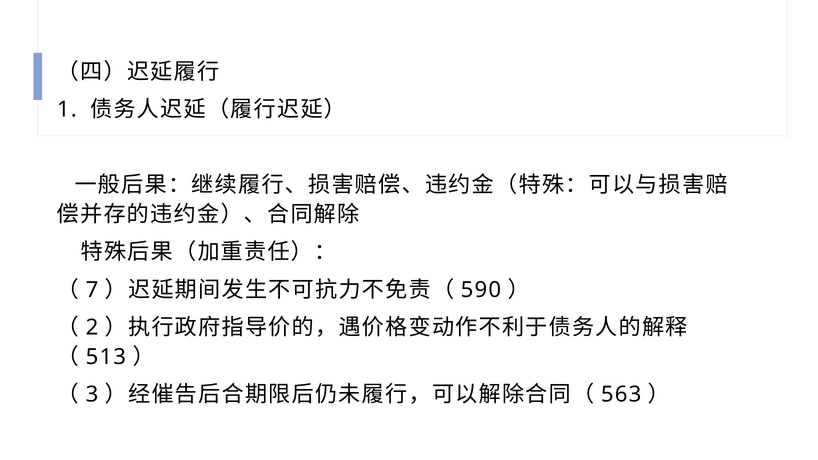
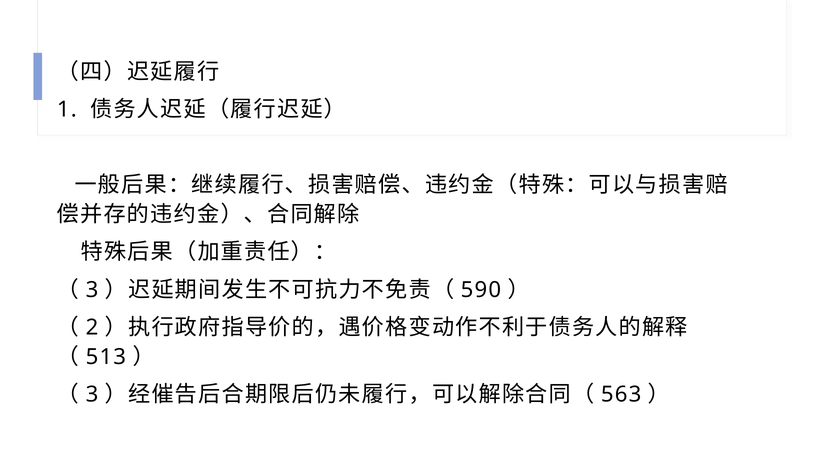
7: 7 -> 3 (92, 290)
